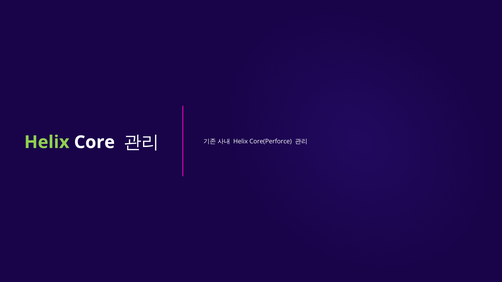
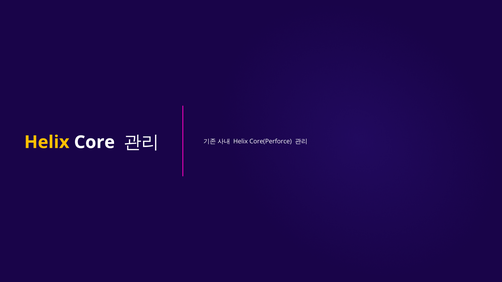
Helix colour: light green -> yellow (47, 142)
